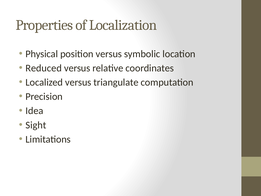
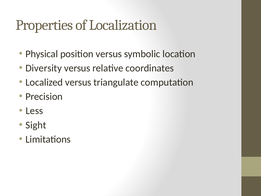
Reduced: Reduced -> Diversity (44, 68)
Idea: Idea -> Less (34, 111)
